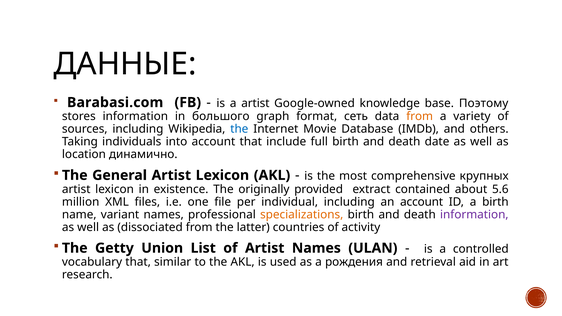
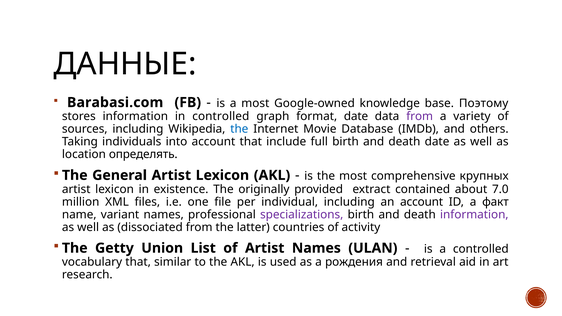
a artist: artist -> most (255, 103)
in большого: большого -> controlled (221, 116)
format сеть: сеть -> date (356, 116)
from colour: orange -> purple (420, 116)
динамично: динамично -> определять (143, 154)
5.6: 5.6 -> 7.0 (500, 189)
a birth: birth -> факт (495, 202)
specializations colour: orange -> purple (302, 215)
